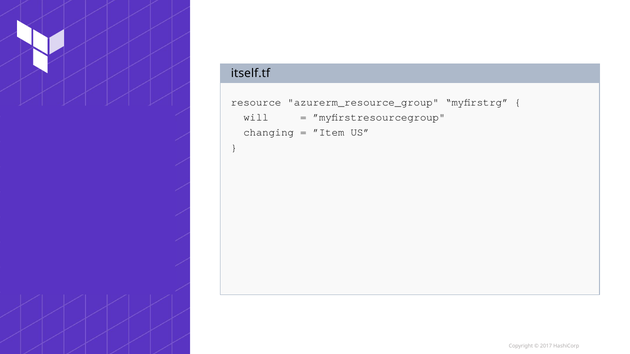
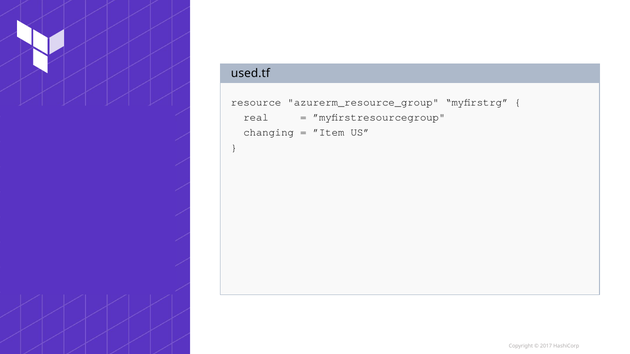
itself.tf: itself.tf -> used.tf (251, 74)
will: will -> real (256, 118)
